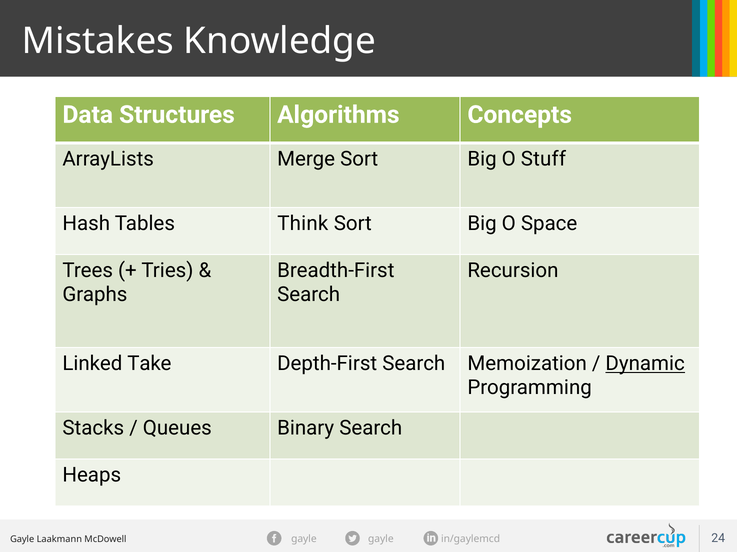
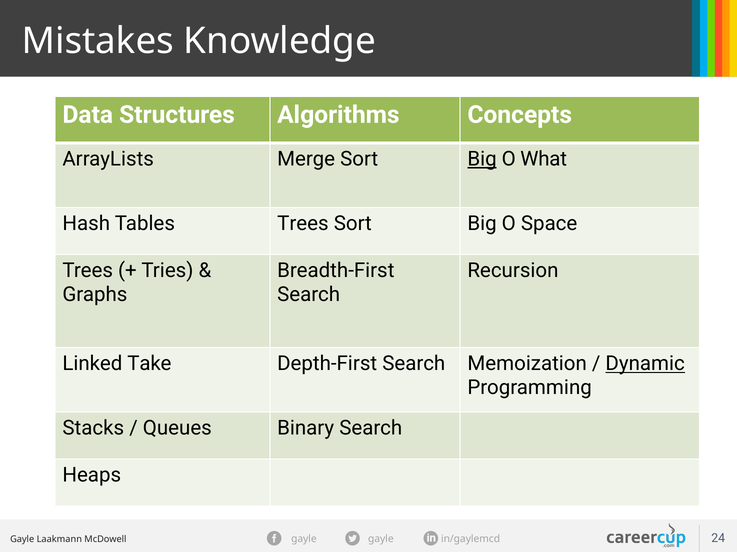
Big underline: none -> present (482, 159)
Stuff: Stuff -> What (544, 159)
Tables Think: Think -> Trees (303, 224)
